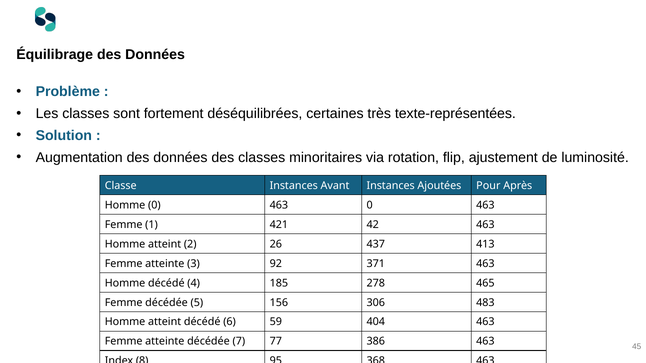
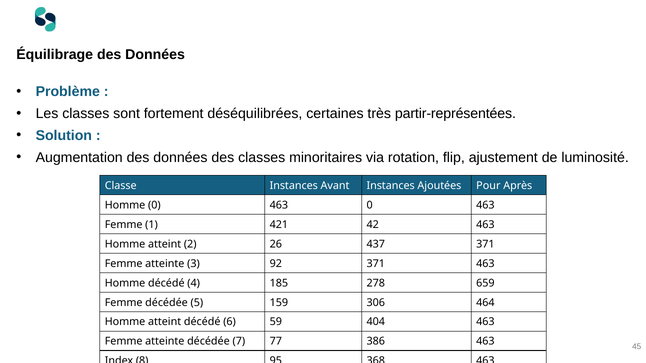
texte-représentées: texte-représentées -> partir-représentées (455, 114)
437 413: 413 -> 371 (485, 244)
465: 465 -> 659 (485, 283)
156: 156 -> 159 (279, 303)
483: 483 -> 464 (485, 303)
